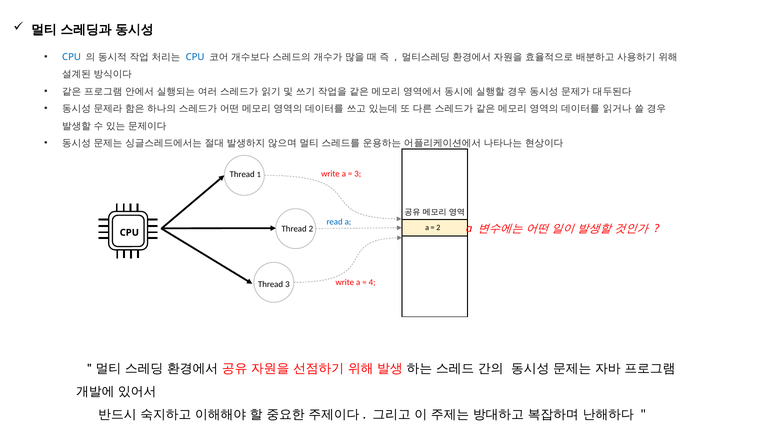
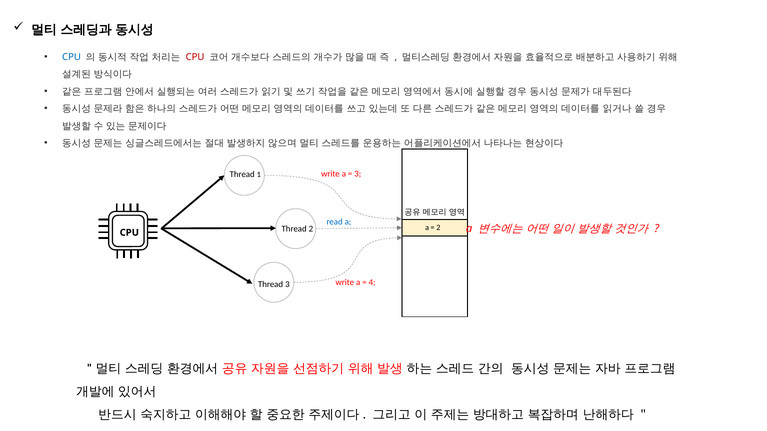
CPU colour: blue -> red (195, 57)
